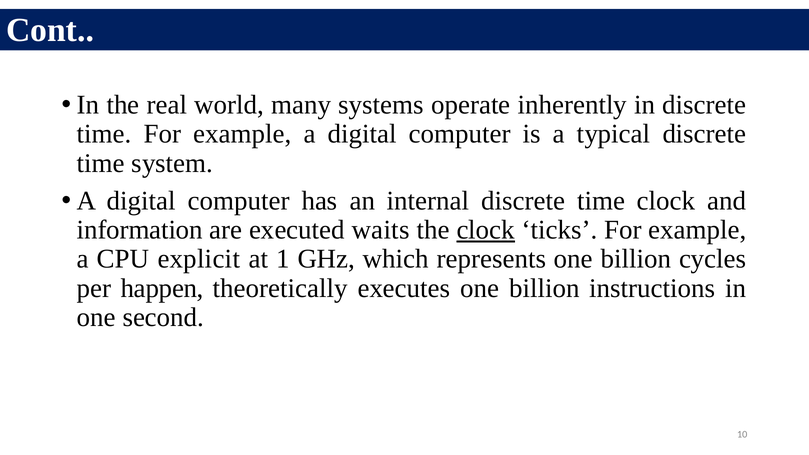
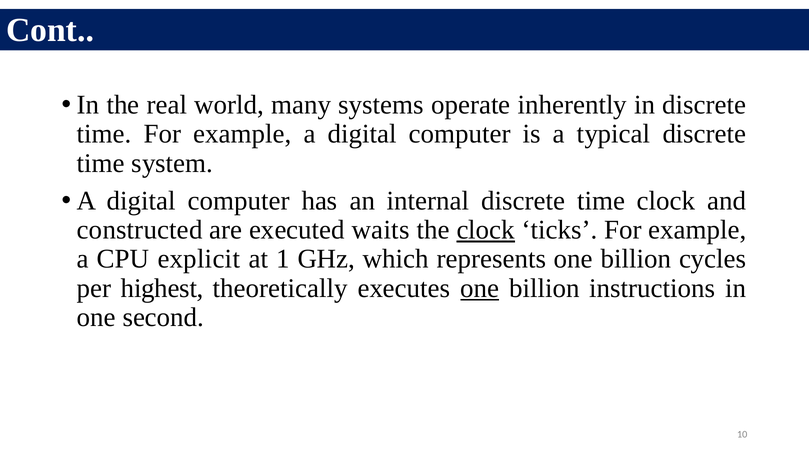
information: information -> constructed (140, 230)
happen: happen -> highest (162, 288)
one underline: none -> present (480, 288)
